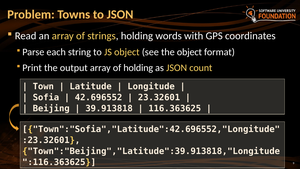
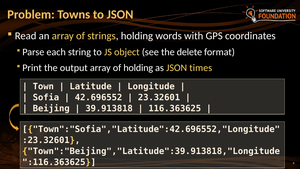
the object: object -> delete (189, 52)
count: count -> times (201, 68)
